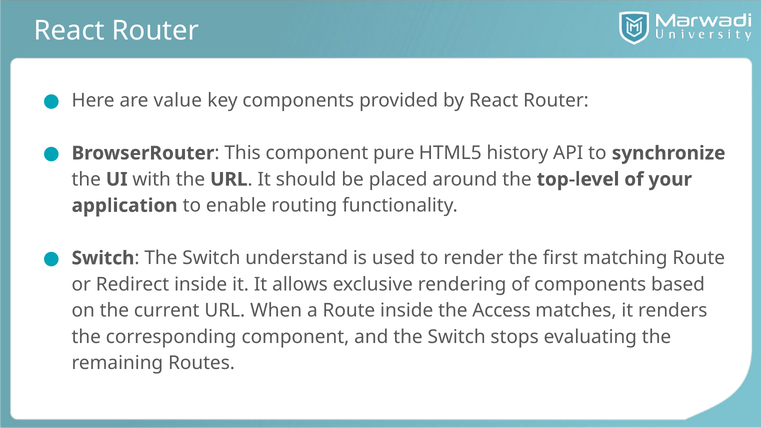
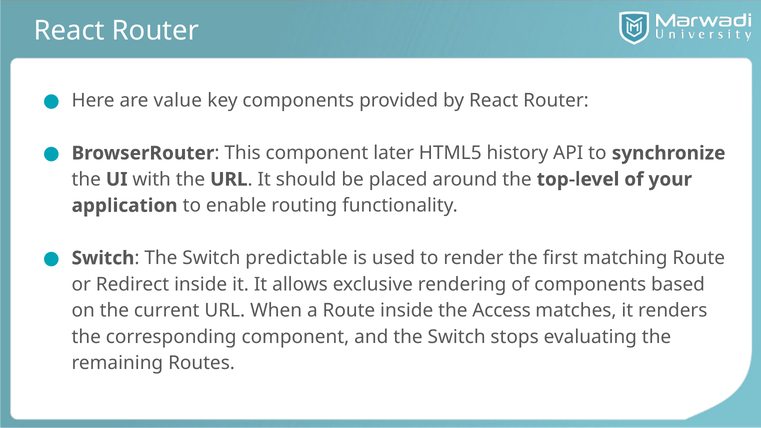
pure: pure -> later (394, 153)
understand: understand -> predictable (297, 258)
